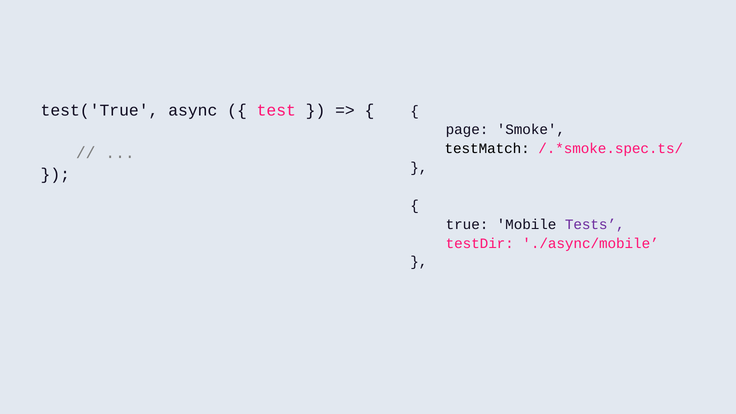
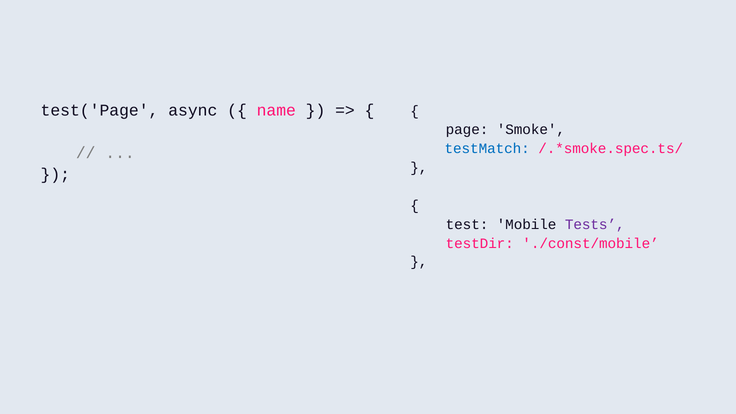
test('True: test('True -> test('Page (100, 110)
test: test -> name (276, 110)
testMatch colour: black -> blue (487, 149)
true: true -> test (467, 225)
./async/mobile: ./async/mobile -> ./const/mobile (591, 244)
